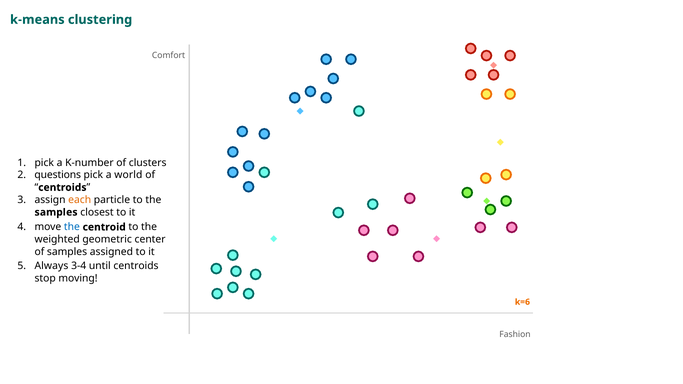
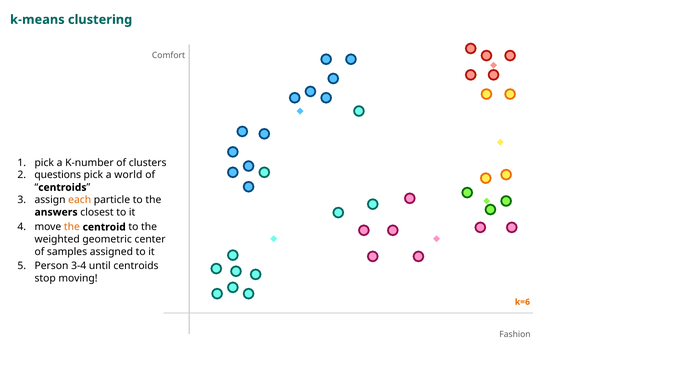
samples: samples -> answers (56, 212)
the colour: blue -> orange (72, 227)
Always: Always -> Person (51, 266)
